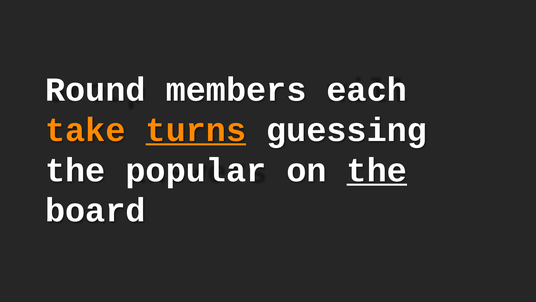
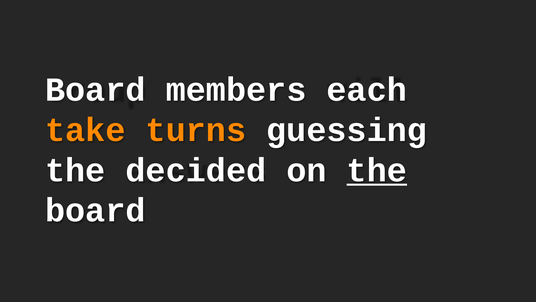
Round: Round -> Board (95, 90)
turns underline: present -> none (196, 130)
popular: popular -> decided (196, 170)
